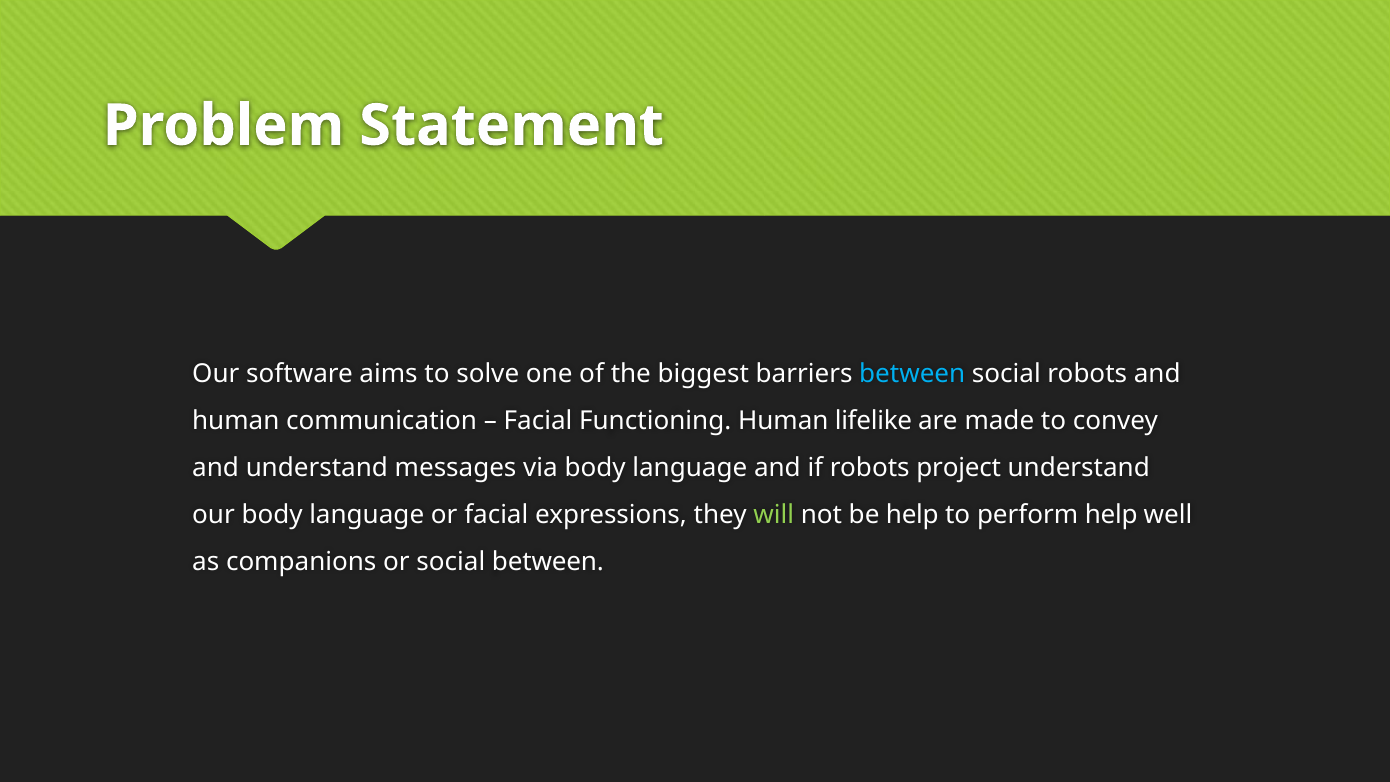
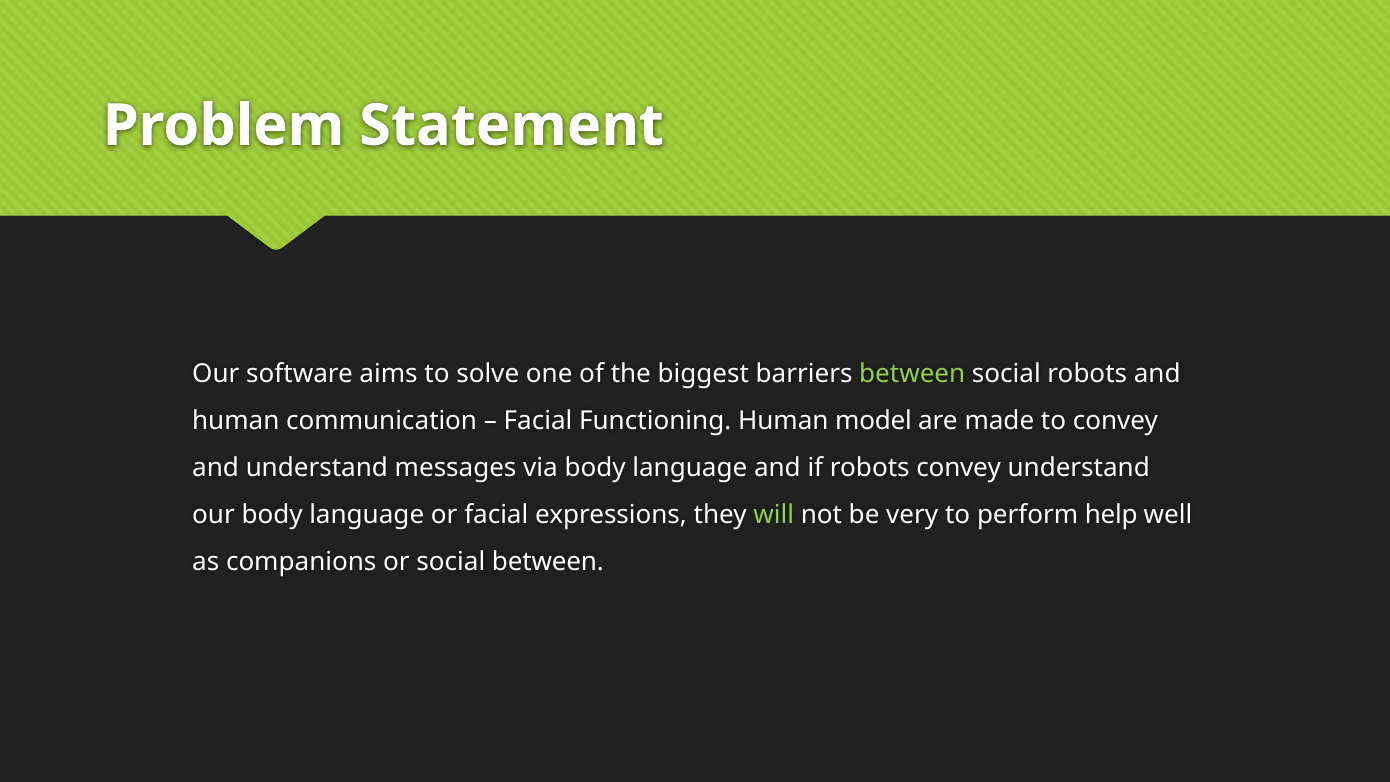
between colour: light blue -> light green (912, 374)
lifelike: lifelike -> model (873, 421)
robots project: project -> convey (959, 467)
be help: help -> very (912, 514)
